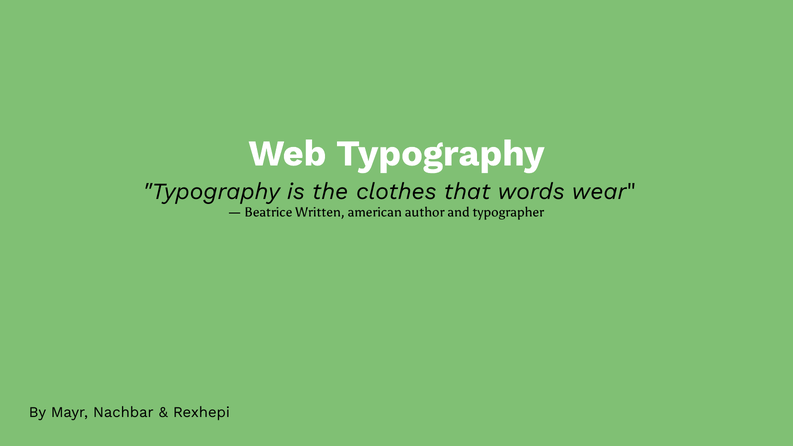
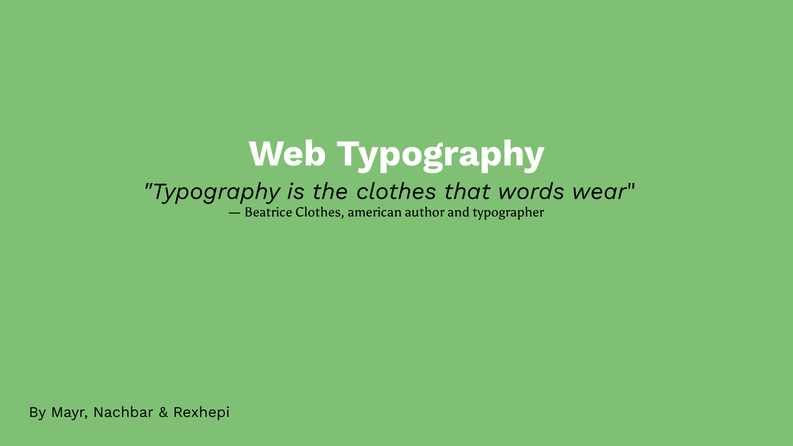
Beatrice Written: Written -> Clothes (320, 213)
